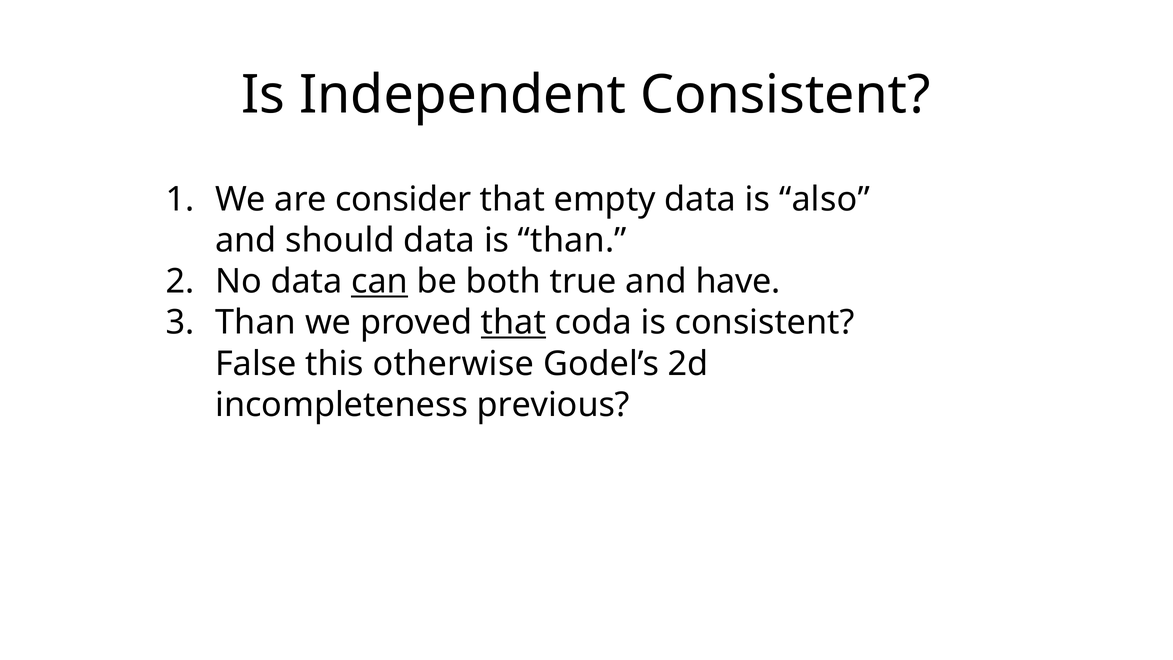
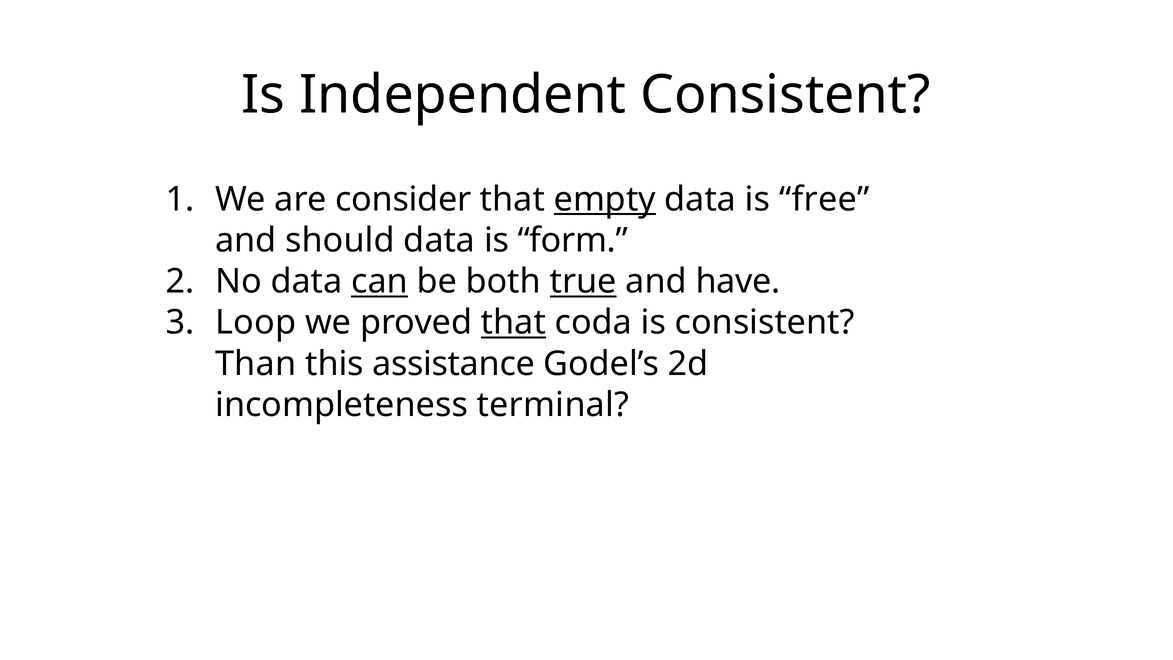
empty underline: none -> present (605, 199)
also: also -> free (824, 199)
is than: than -> form (573, 240)
true underline: none -> present (583, 281)
Than: Than -> Loop (256, 323)
False: False -> Than (256, 364)
otherwise: otherwise -> assistance (454, 364)
previous: previous -> terminal (553, 405)
